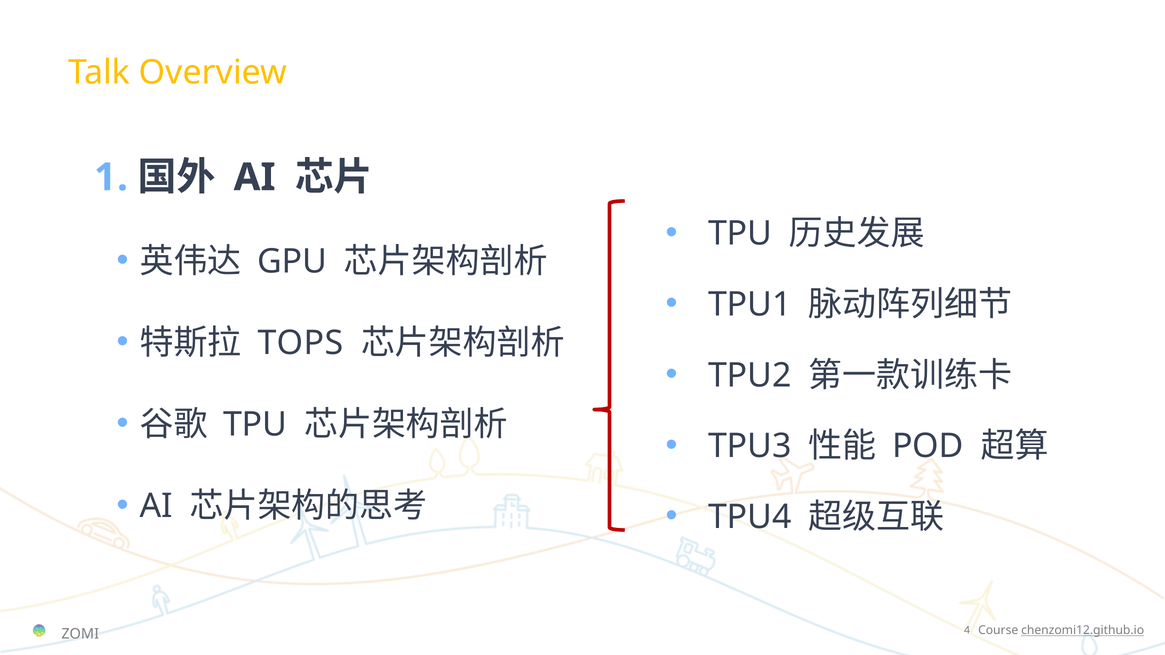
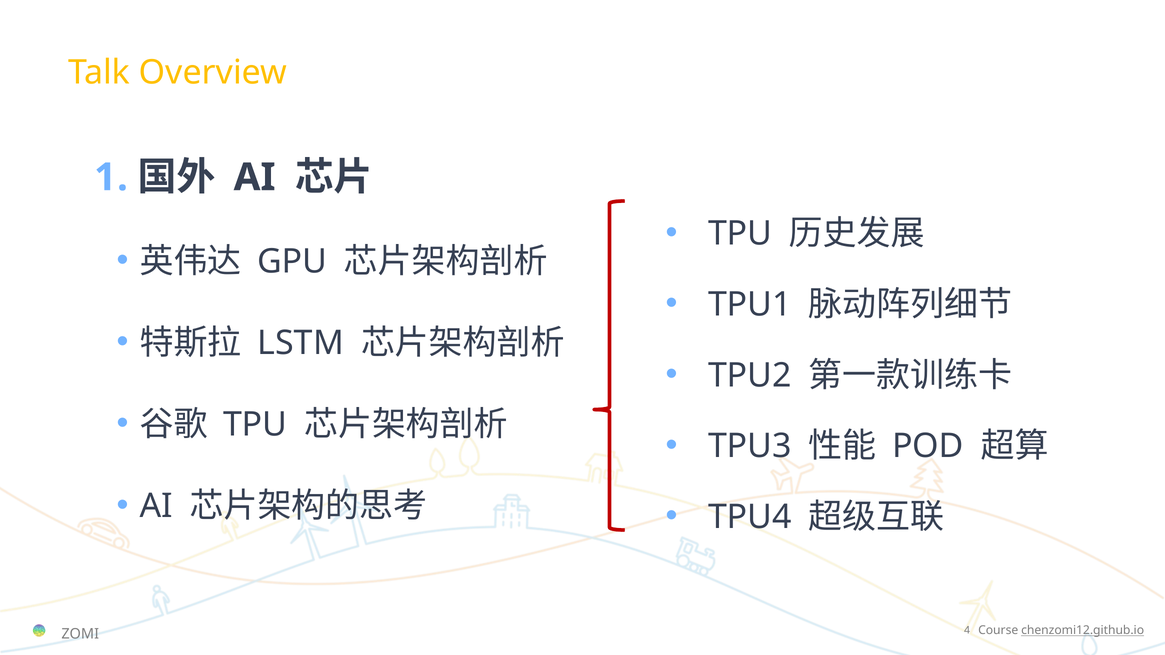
TOPS: TOPS -> LSTM (300, 343)
